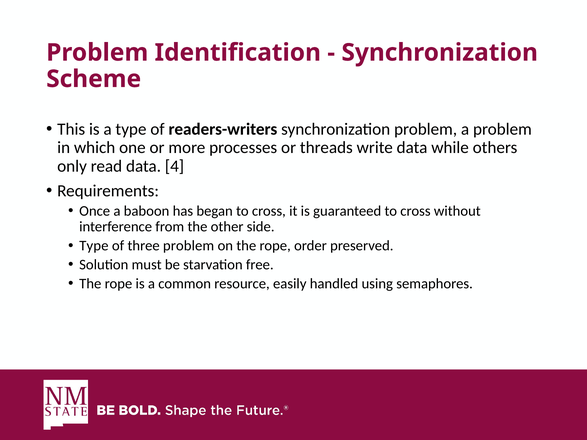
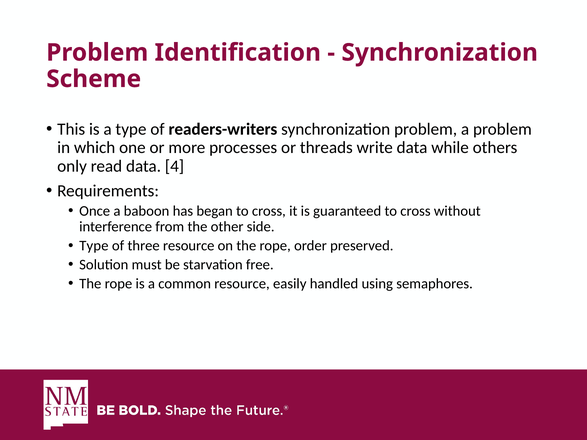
three problem: problem -> resource (189, 246)
